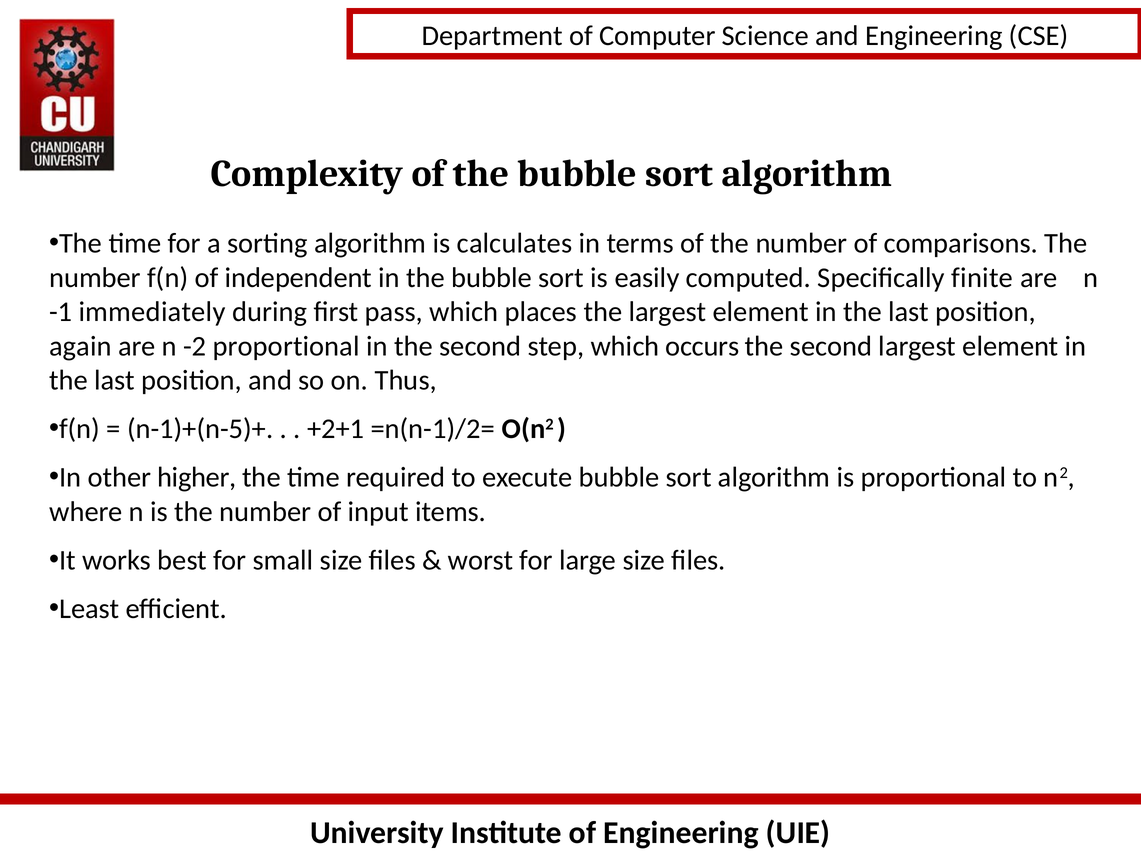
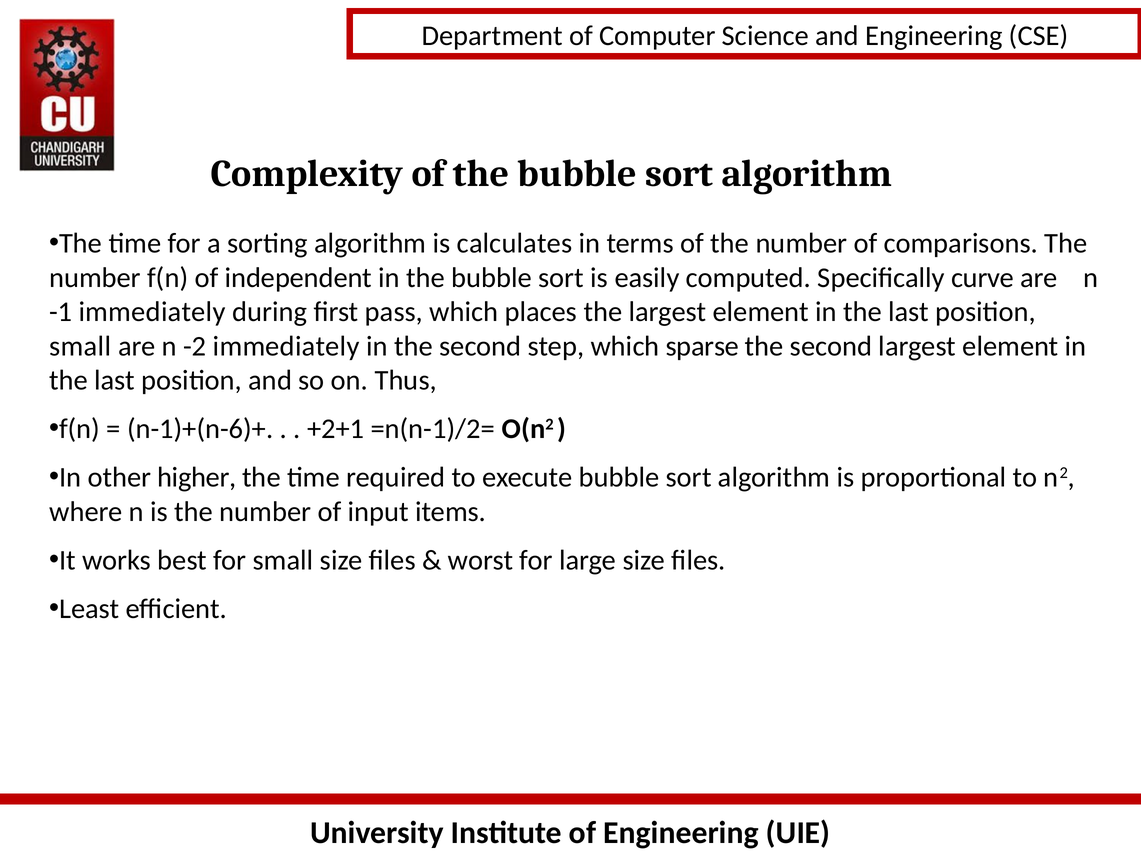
finite: finite -> curve (983, 278)
again: again -> small (80, 346)
-2 proportional: proportional -> immediately (286, 346)
occurs: occurs -> sparse (702, 346)
n-1)+(n-5)+: n-1)+(n-5)+ -> n-1)+(n-6)+ (200, 429)
